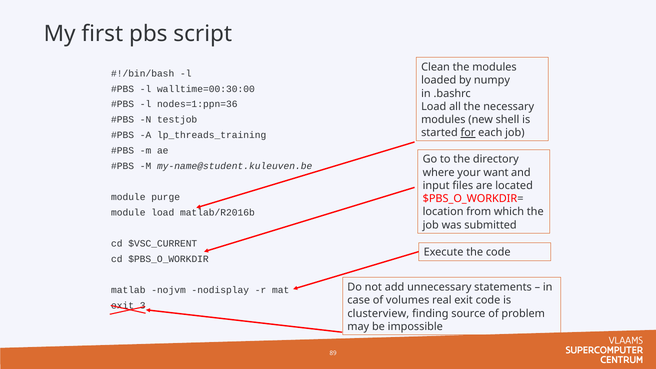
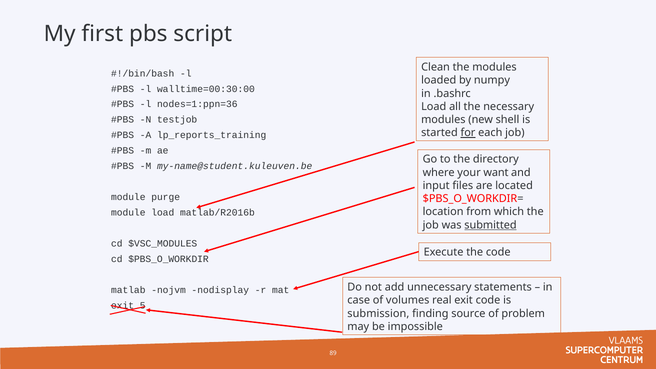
lp_threads_training: lp_threads_training -> lp_reports_training (212, 135)
submitted underline: none -> present (490, 225)
$VSC_CURRENT: $VSC_CURRENT -> $VSC_MODULES (163, 244)
3: 3 -> 5 (143, 305)
clusterview: clusterview -> submission (378, 313)
